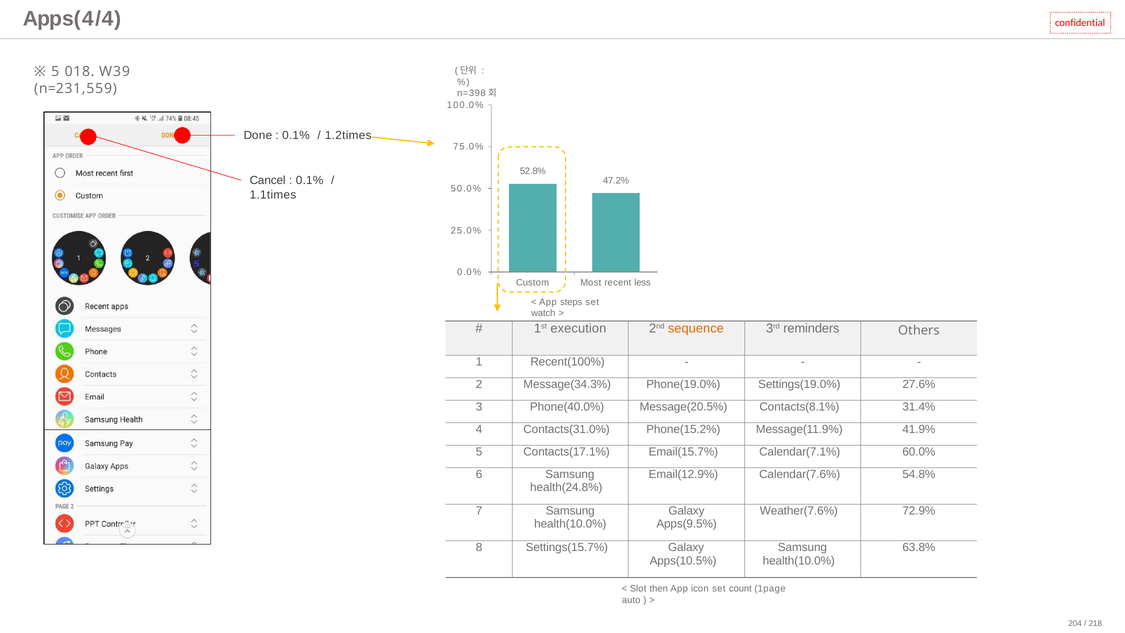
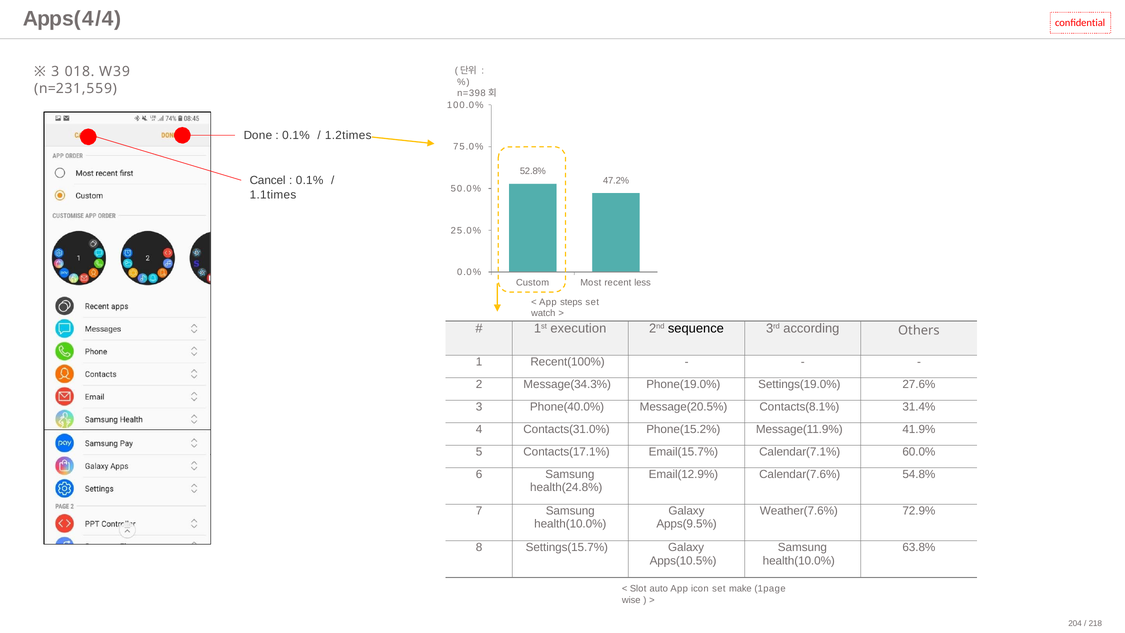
5: 5 -> 3 (55, 72)
sequence colour: orange -> black (696, 328)
reminders: reminders -> according (811, 328)
then: then -> auto (659, 589)
count: count -> make (740, 589)
auto: auto -> wise (631, 600)
